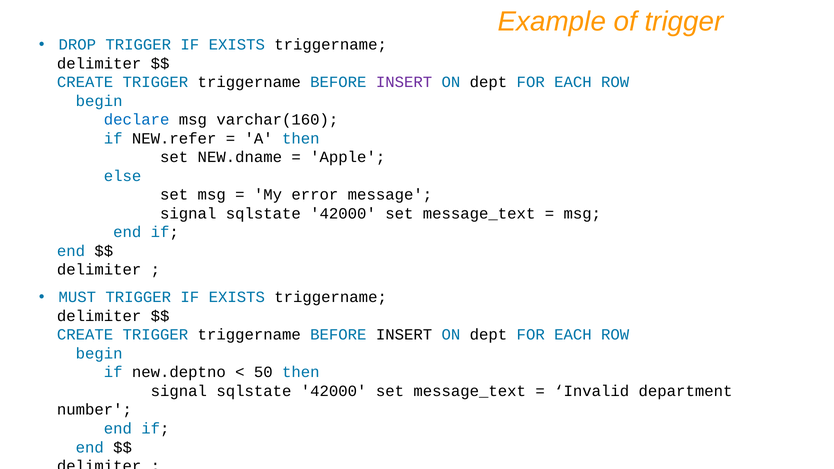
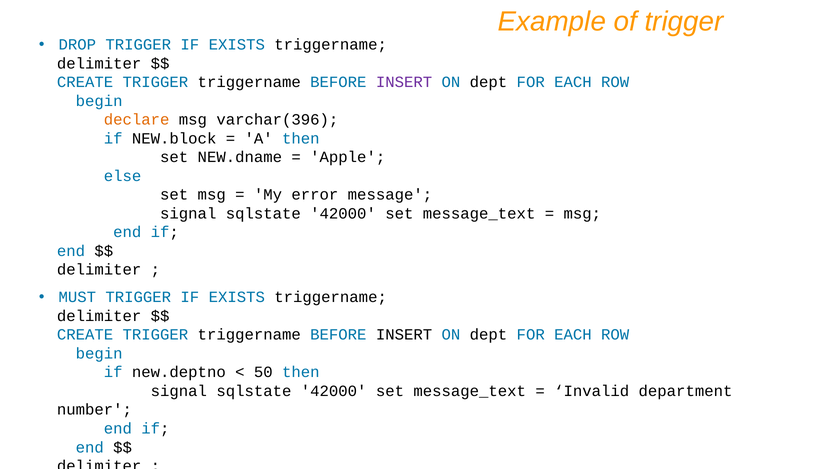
declare colour: blue -> orange (137, 120)
varchar(160: varchar(160 -> varchar(396 (277, 120)
NEW.refer: NEW.refer -> NEW.block (174, 139)
